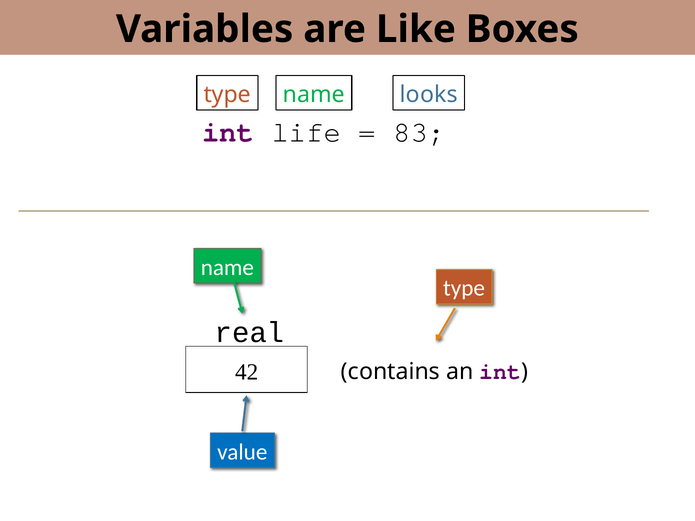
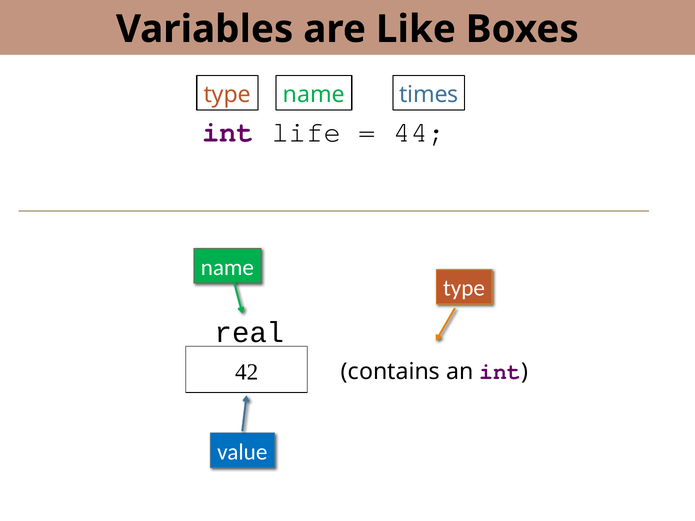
looks: looks -> times (429, 94)
83: 83 -> 44 (419, 132)
